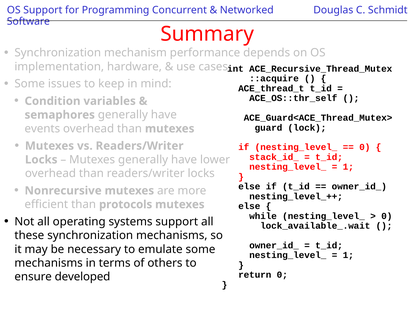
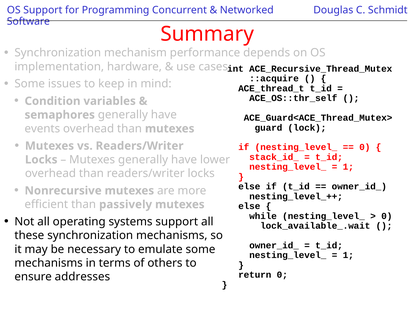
protocols: protocols -> passively (126, 205)
developed: developed -> addresses (82, 277)
